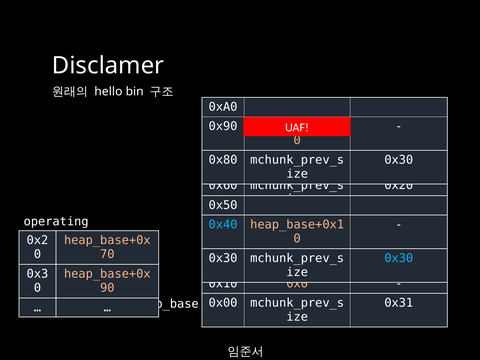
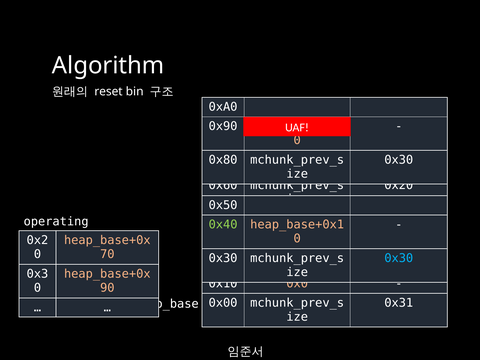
Disclamer: Disclamer -> Algorithm (108, 66)
hello: hello -> reset (108, 92)
0x40 colour: light blue -> light green (223, 225)
